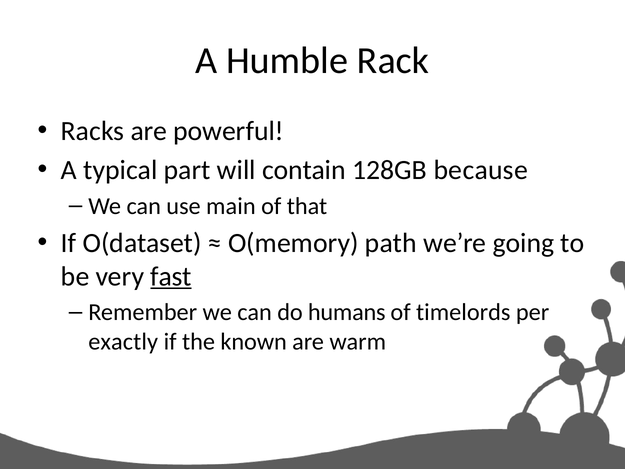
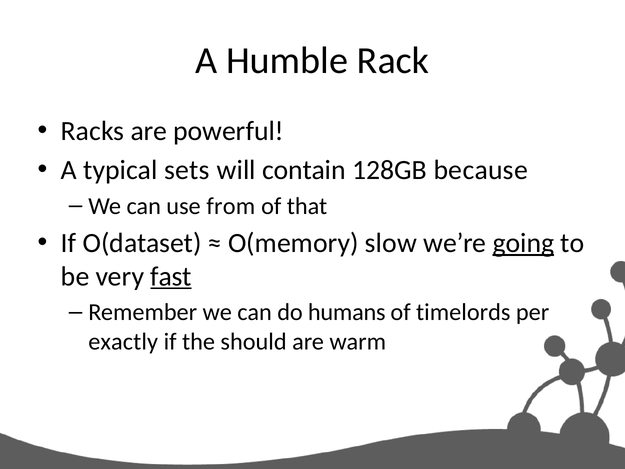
part: part -> sets (187, 170)
main: main -> from (231, 206)
path: path -> slow (391, 243)
going underline: none -> present (523, 243)
known: known -> should (254, 341)
